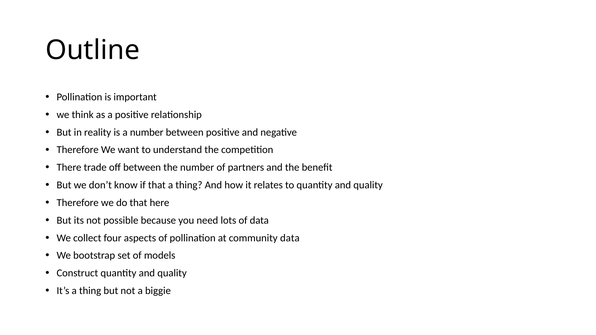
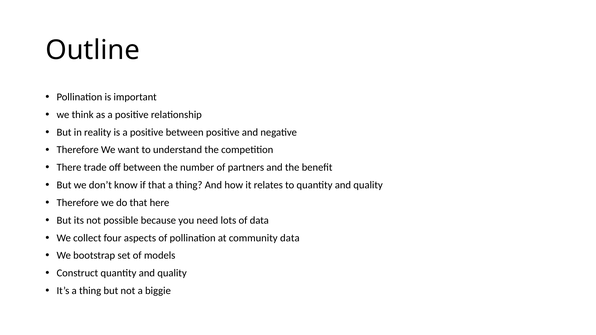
is a number: number -> positive (147, 132)
